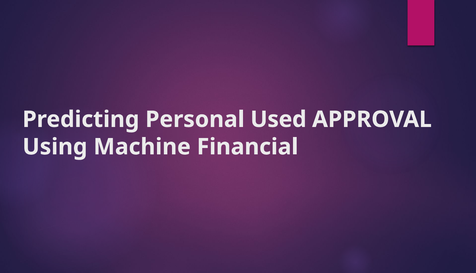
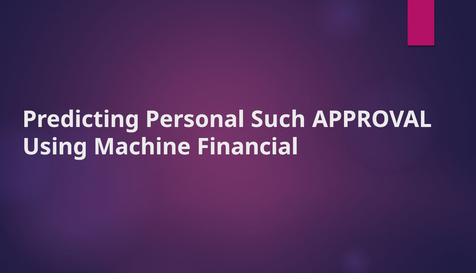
Used: Used -> Such (278, 119)
